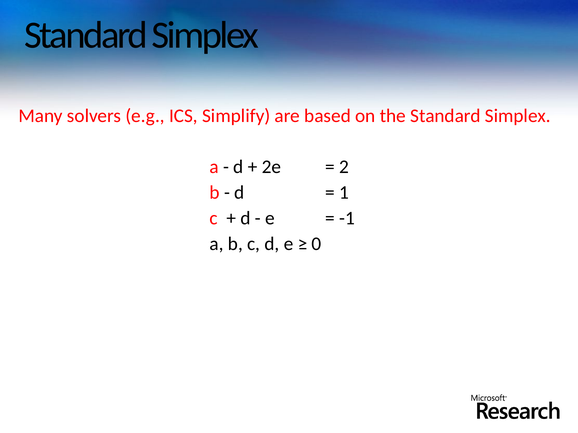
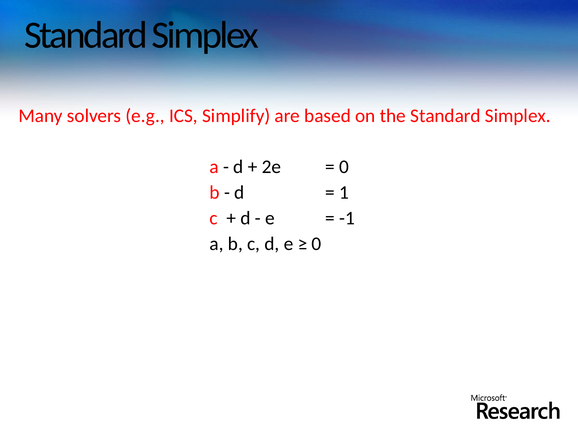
2: 2 -> 0 (344, 167)
